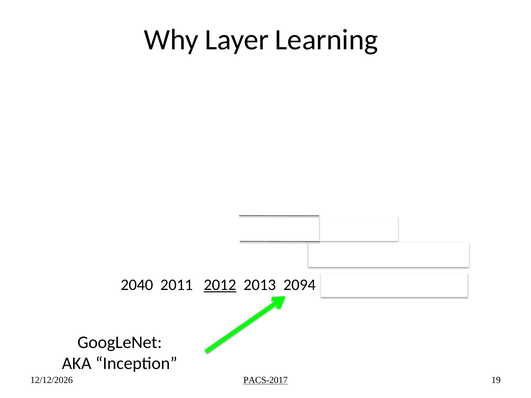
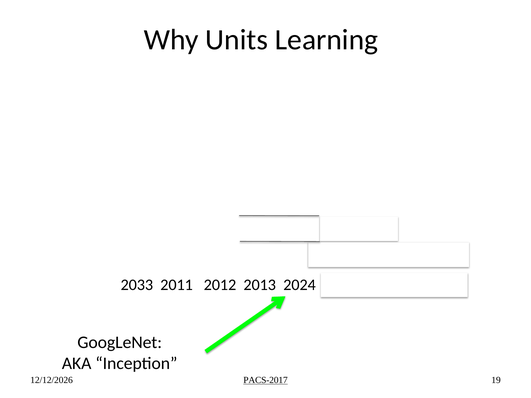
Layer: Layer -> Units (237, 40)
2040: 2040 -> 2033 (137, 285)
2012 underline: present -> none (220, 285)
2094: 2094 -> 2024 (300, 285)
